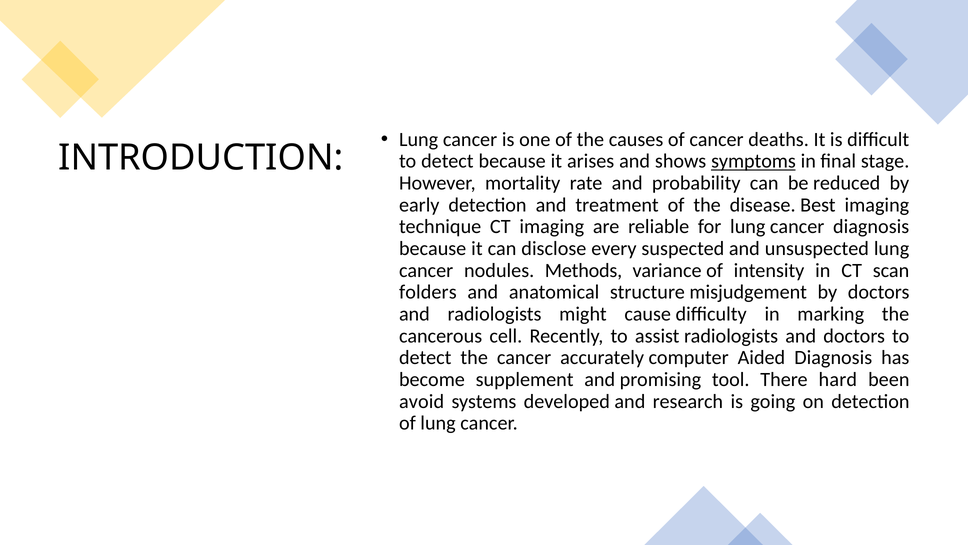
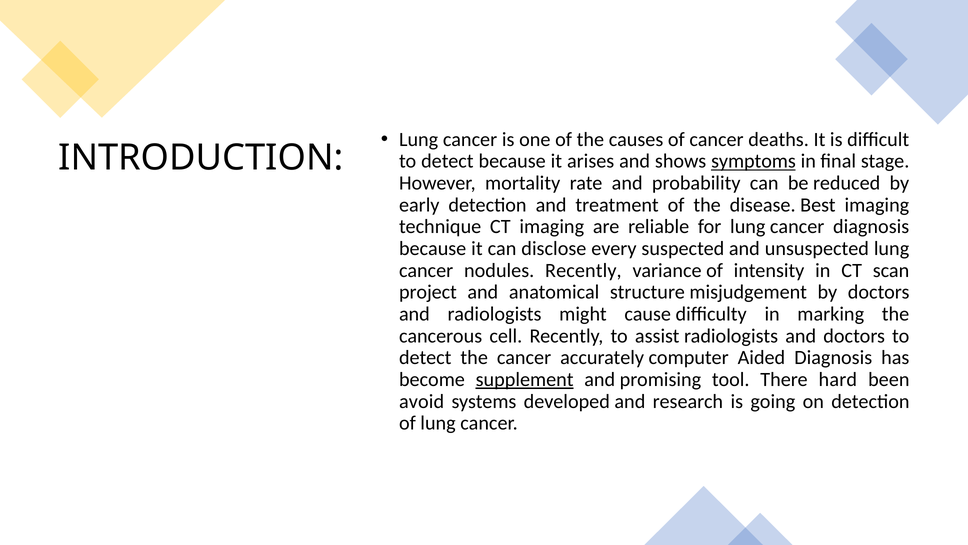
nodules Methods: Methods -> Recently (583, 270)
folders: folders -> project (428, 292)
supplement underline: none -> present (525, 379)
